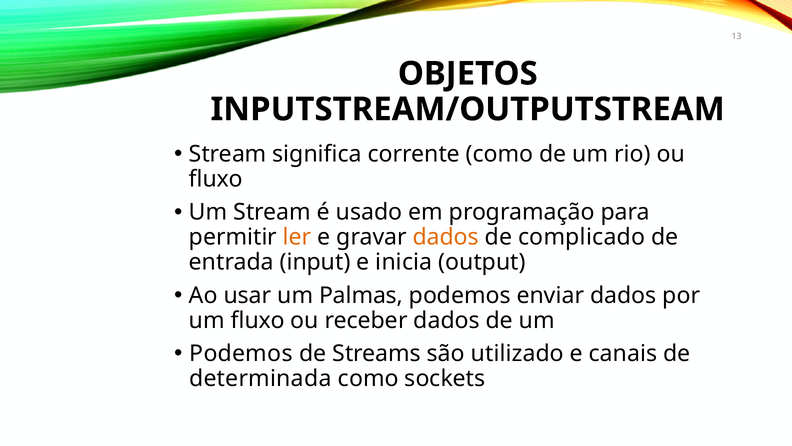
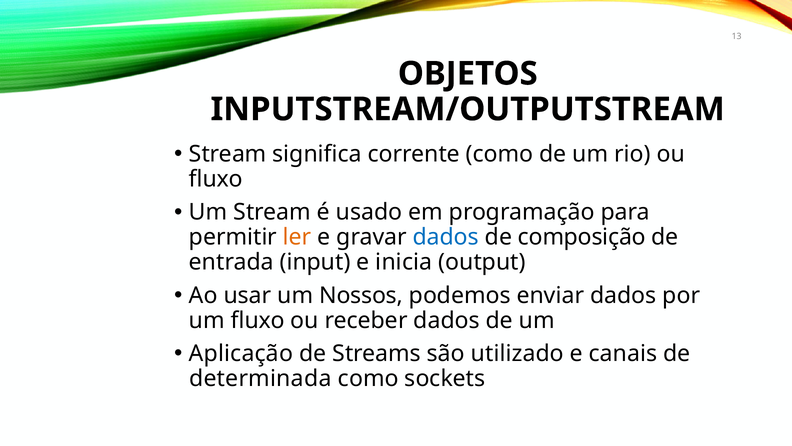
dados colour: orange -> blue (446, 237)
complicado: complicado -> composição (582, 237)
Palmas: Palmas -> Nossos (361, 295)
Podemos: Podemos -> Aplicação (241, 353)
